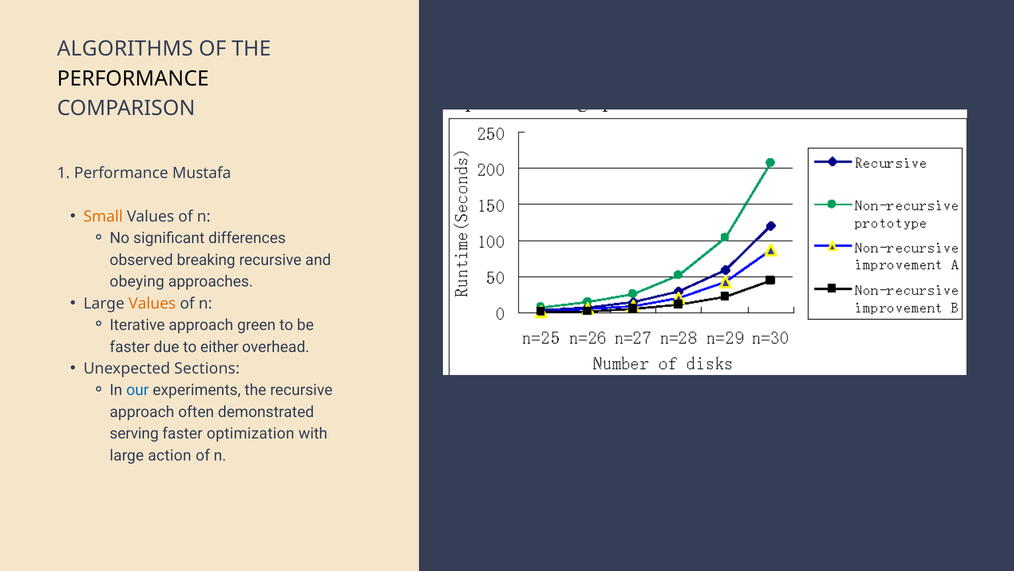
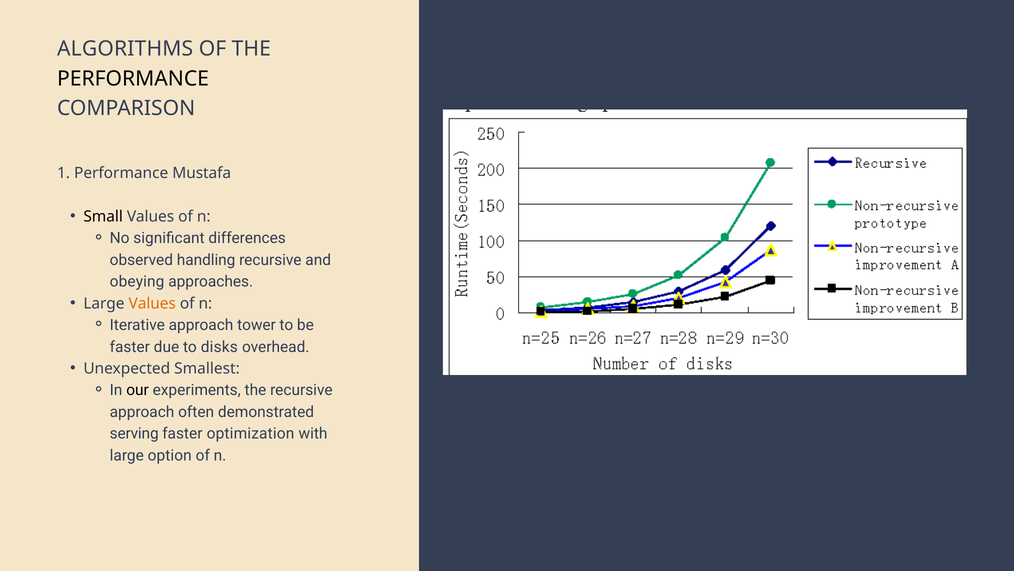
Small colour: orange -> black (103, 216)
breaking: breaking -> handling (206, 260)
green: green -> tower (256, 325)
either: either -> disks (219, 347)
Sections: Sections -> Smallest (207, 368)
our colour: blue -> black (138, 390)
action: action -> option (170, 455)
